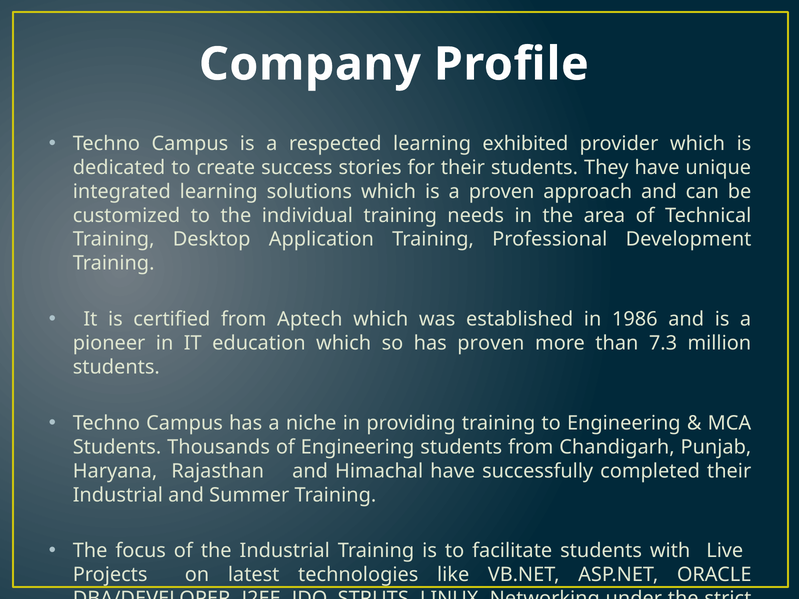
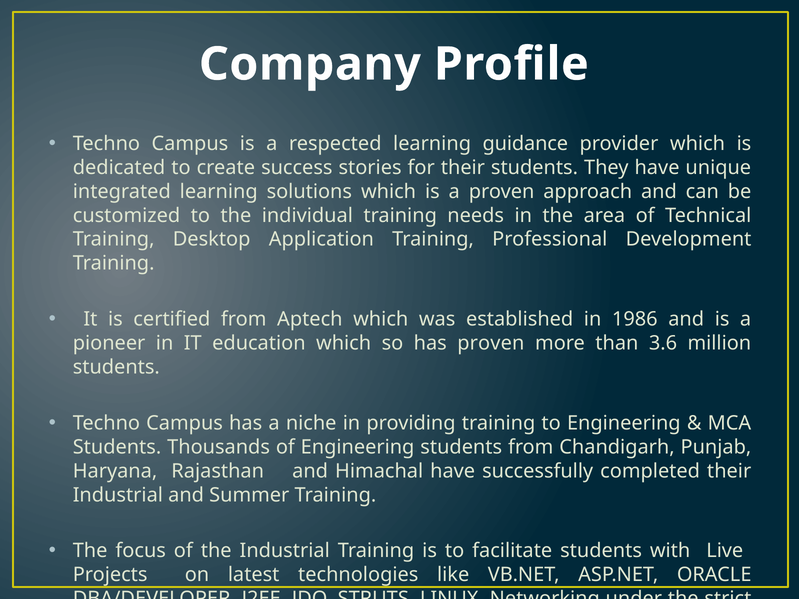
learning exhibited: exhibited -> guidance (525, 144)
7.3: 7.3 -> 3.6 (663, 343)
